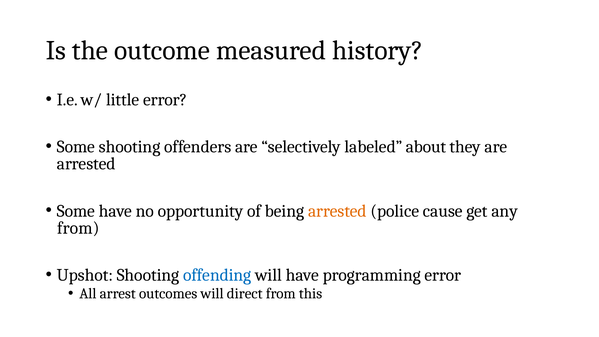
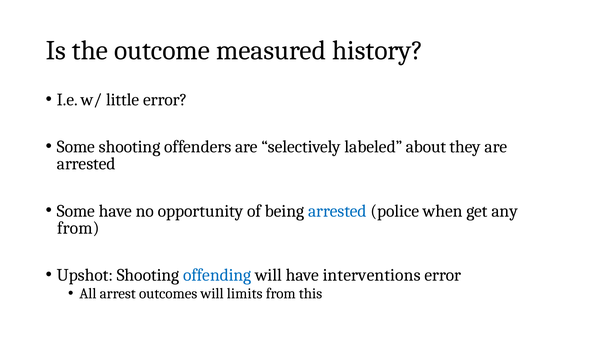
arrested colour: orange -> blue (337, 211)
cause: cause -> when (443, 211)
programming: programming -> interventions (372, 275)
direct: direct -> limits (245, 294)
